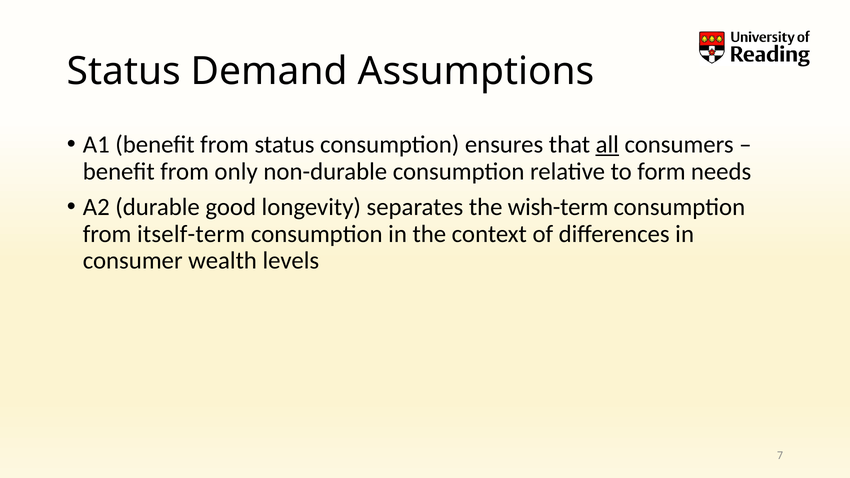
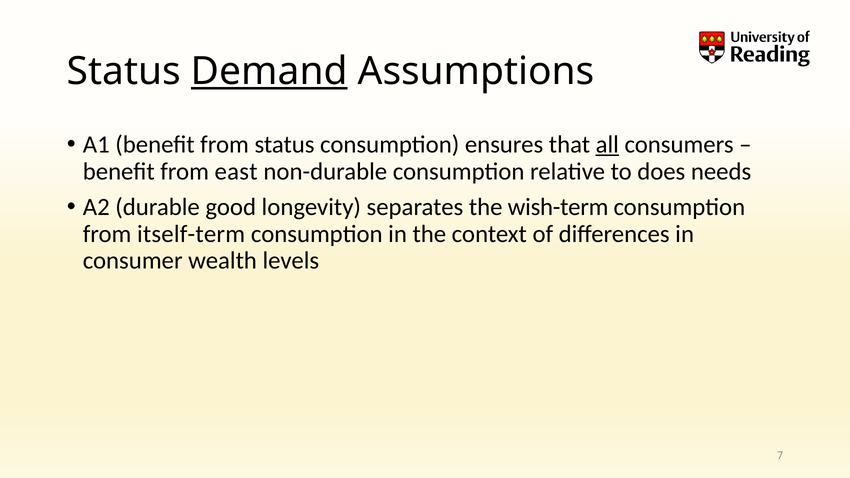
Demand underline: none -> present (269, 71)
only: only -> east (236, 172)
form: form -> does (661, 172)
